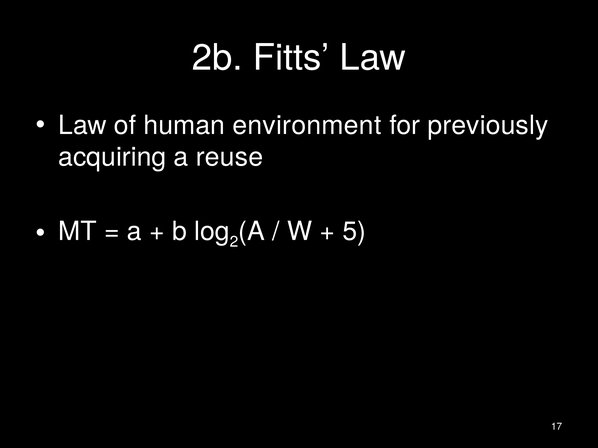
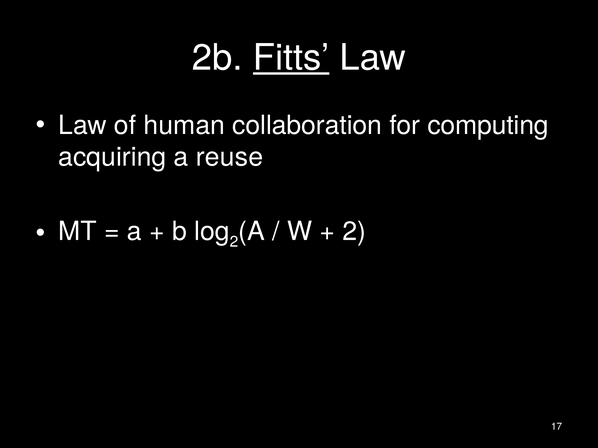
Fitts underline: none -> present (291, 58)
environment: environment -> collaboration (307, 125)
previously: previously -> computing (488, 125)
5: 5 -> 2 (354, 232)
